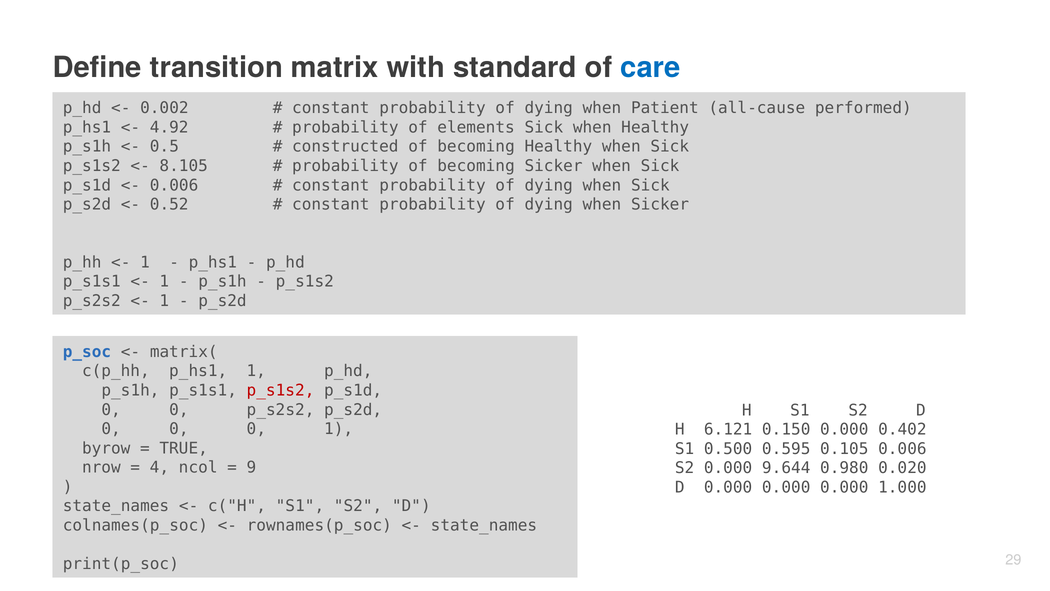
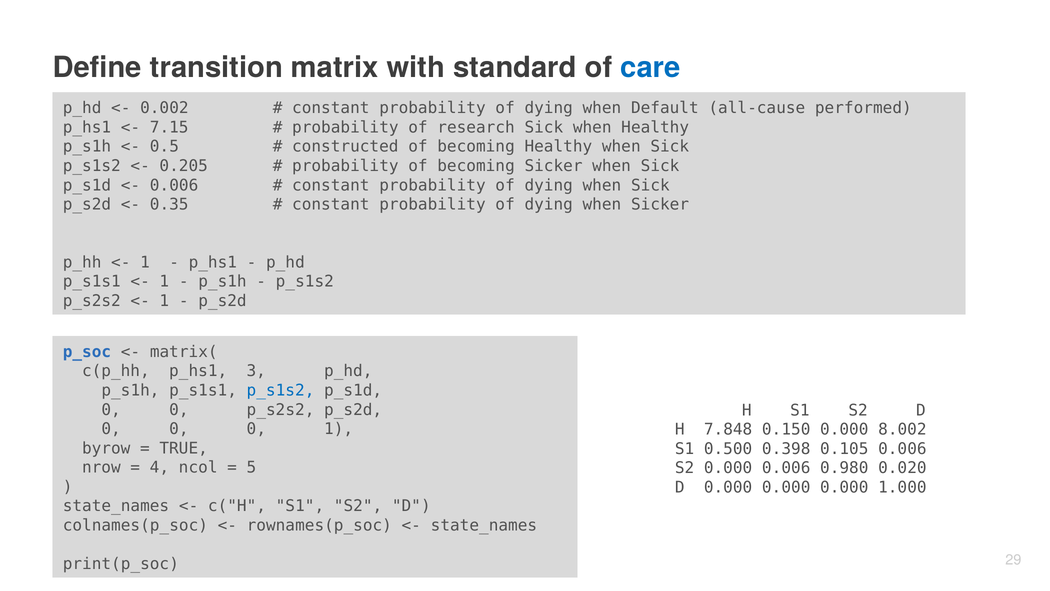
Patient: Patient -> Default (665, 108)
4.92: 4.92 -> 7.15 (169, 127)
elements: elements -> research (476, 127)
8.105: 8.105 -> 0.205 (184, 166)
0.52: 0.52 -> 0.35 (169, 204)
p_hs1 1: 1 -> 3 (256, 371)
p_s1s2 colour: red -> blue (281, 390)
6.121: 6.121 -> 7.848 (728, 429)
0.402: 0.402 -> 8.002 (902, 429)
0.595: 0.595 -> 0.398 (786, 449)
9: 9 -> 5 (251, 467)
0.000 9.644: 9.644 -> 0.006 (786, 468)
